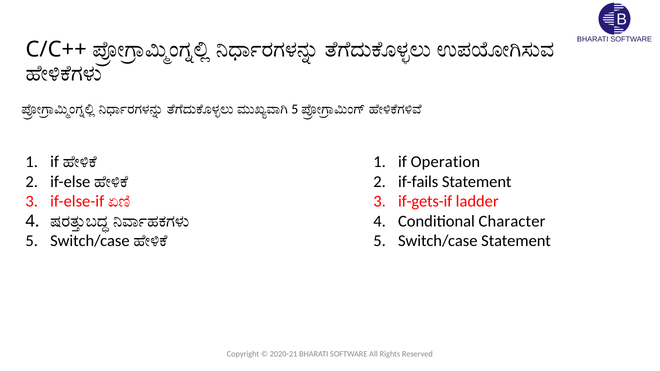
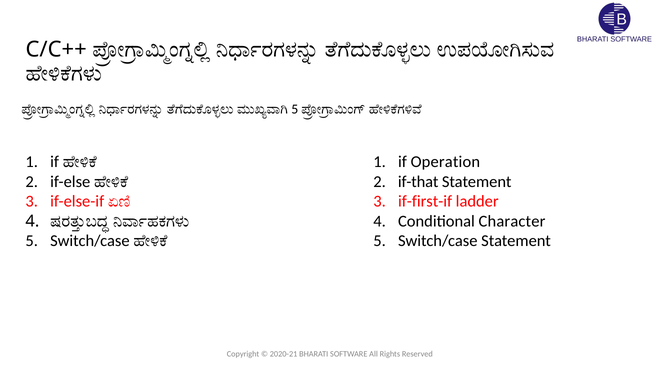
if-fails: if-fails -> if-that (418, 182)
if-gets-if: if-gets-if -> if-first-if (425, 202)
